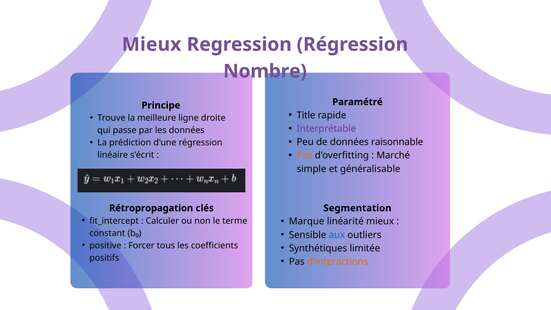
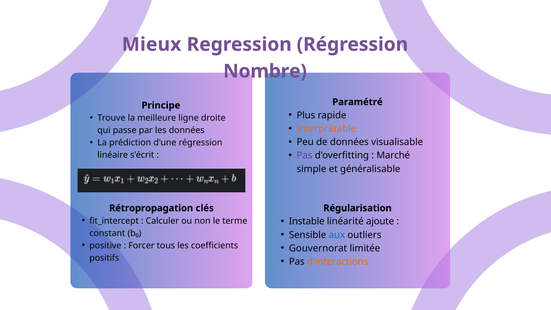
Title: Title -> Plus (306, 115)
Interprétable colour: purple -> orange (326, 129)
raisonnable: raisonnable -> visualisable (397, 142)
Pas colour: orange -> purple (305, 155)
Segmentation: Segmentation -> Régularisation (358, 208)
Marque: Marque -> Instable (307, 221)
linéarité mieux: mieux -> ajoute (380, 221)
Synthétiques: Synthétiques -> Gouvernorat (318, 248)
